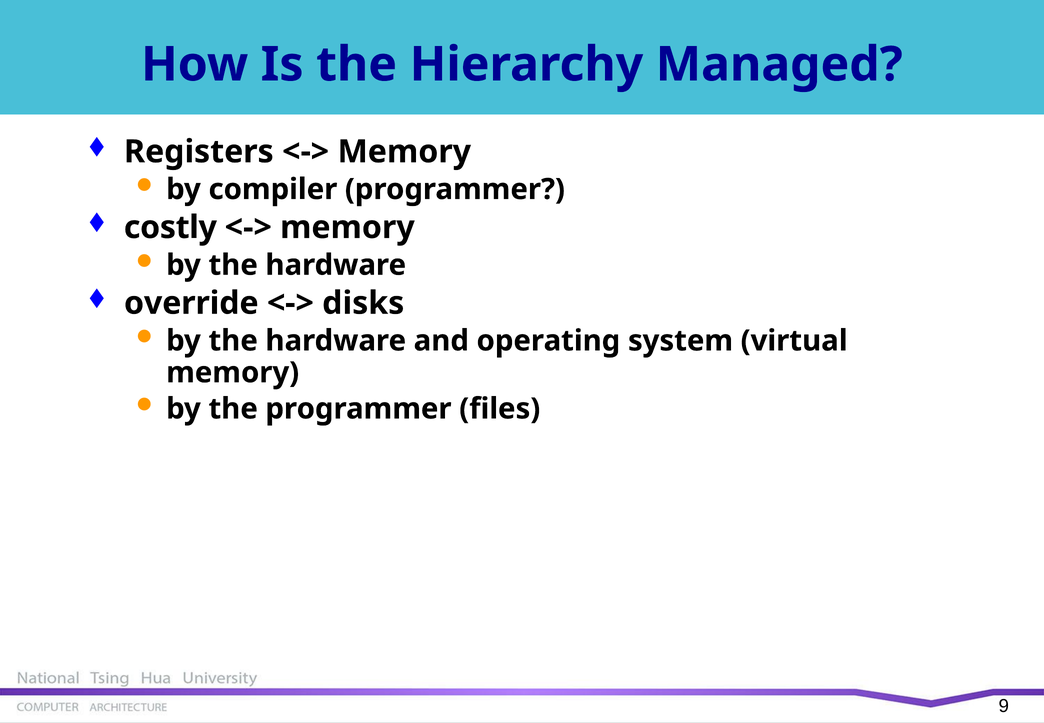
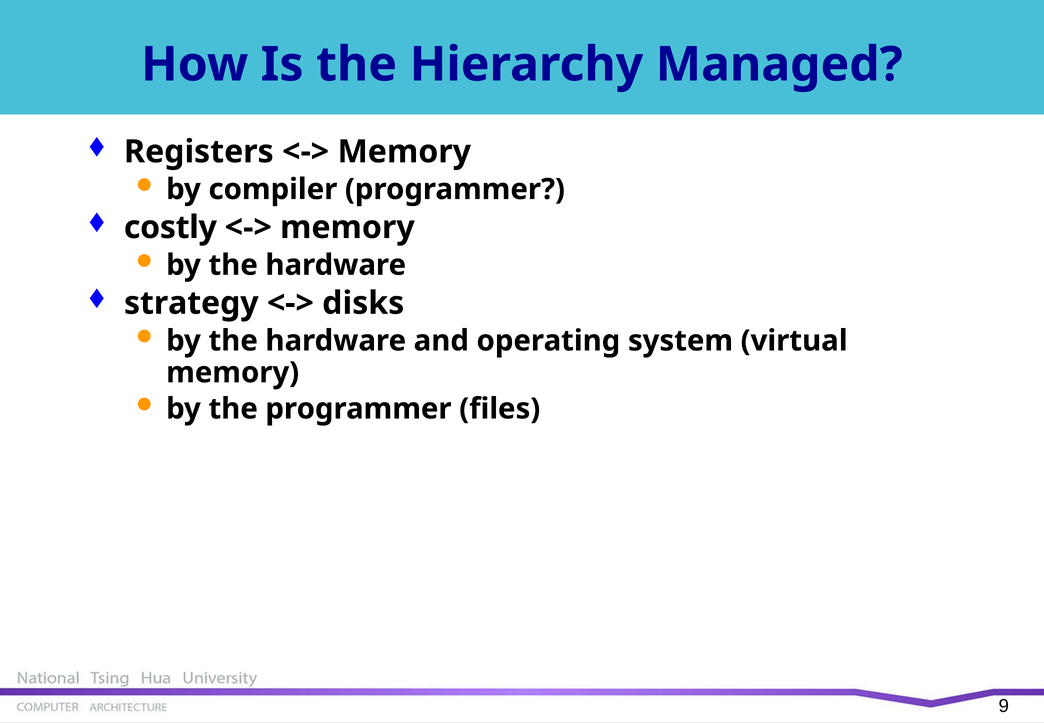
override: override -> strategy (191, 303)
